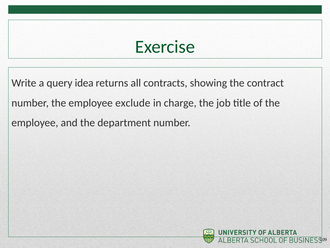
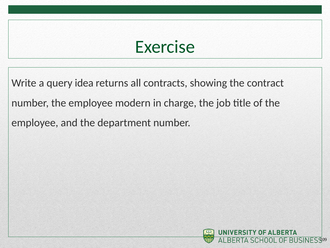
exclude: exclude -> modern (133, 103)
